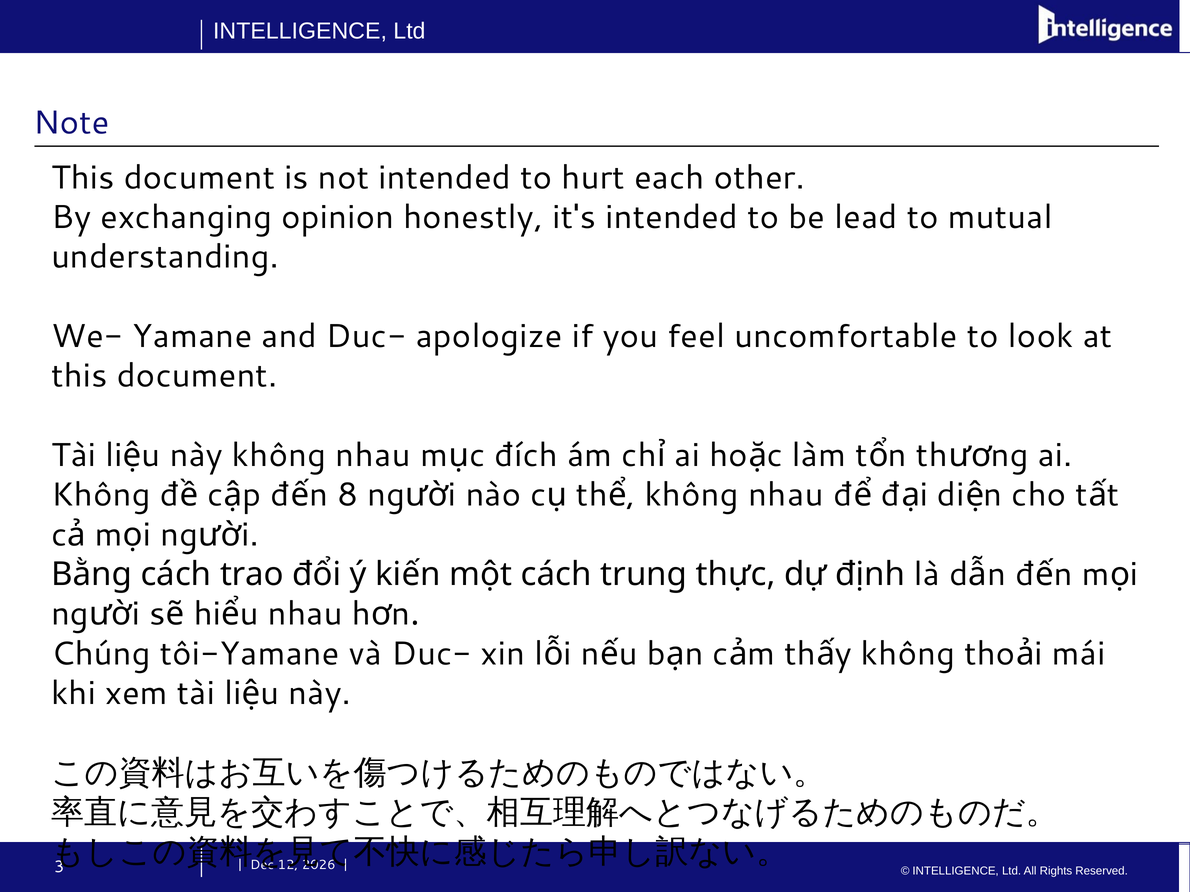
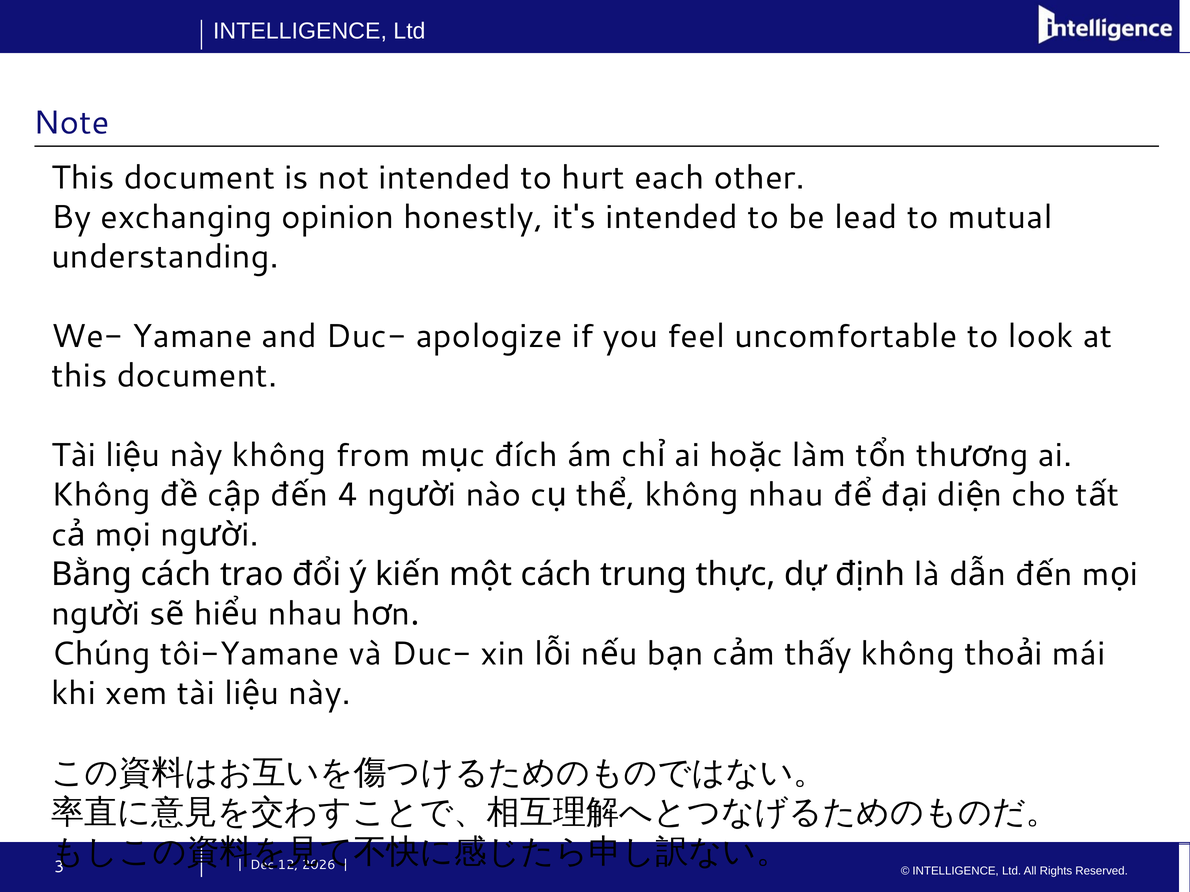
này không nhau: nhau -> from (373, 456)
8: 8 -> 4 (348, 495)
